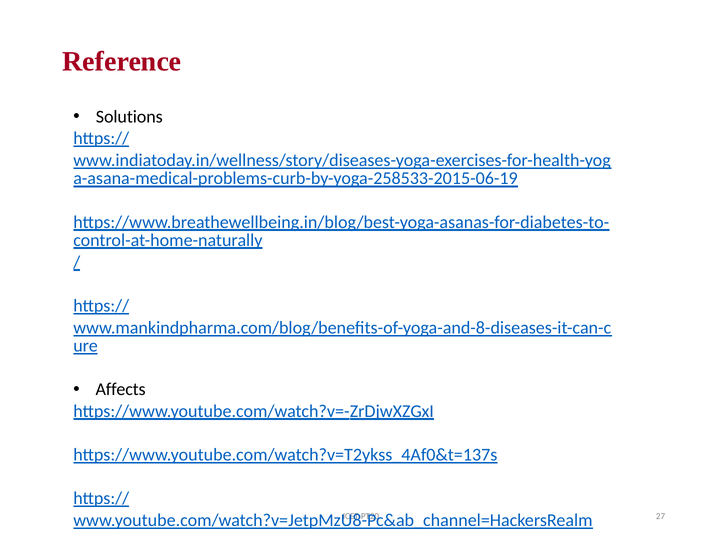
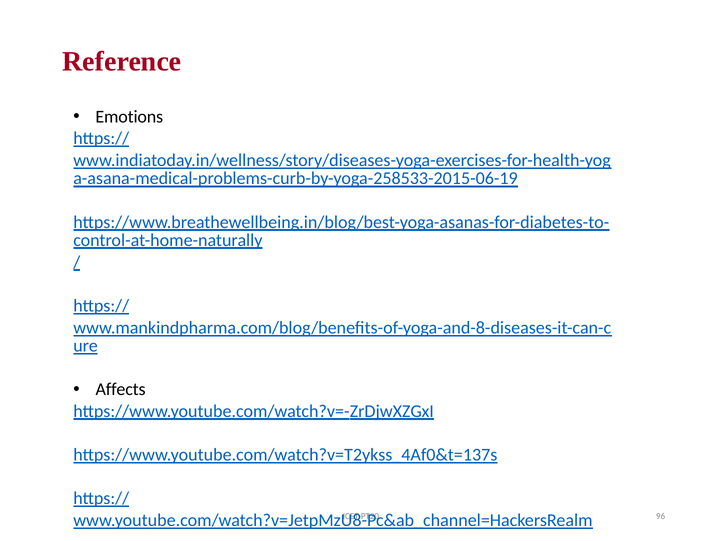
Solutions: Solutions -> Emotions (129, 117)
27: 27 -> 96 (661, 517)
